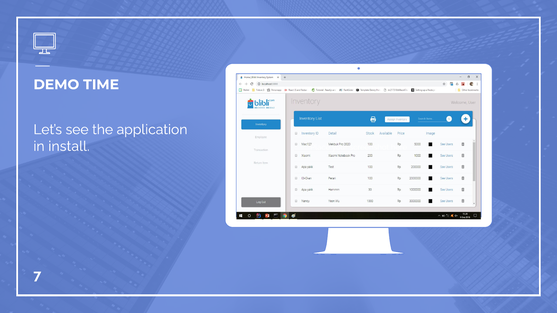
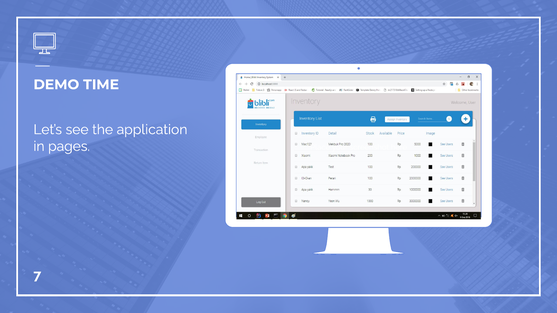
install: install -> pages (69, 146)
